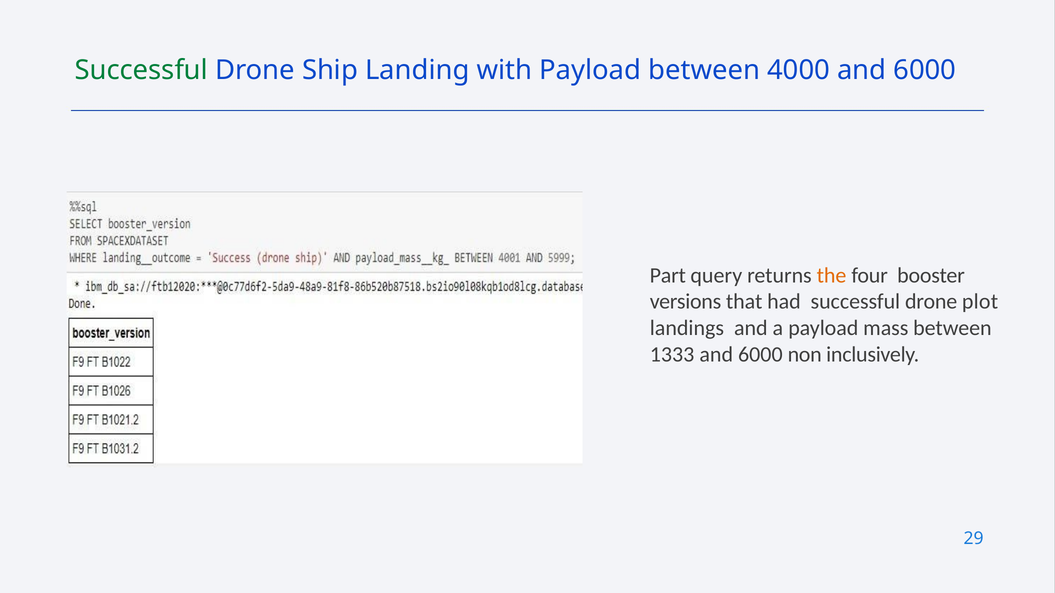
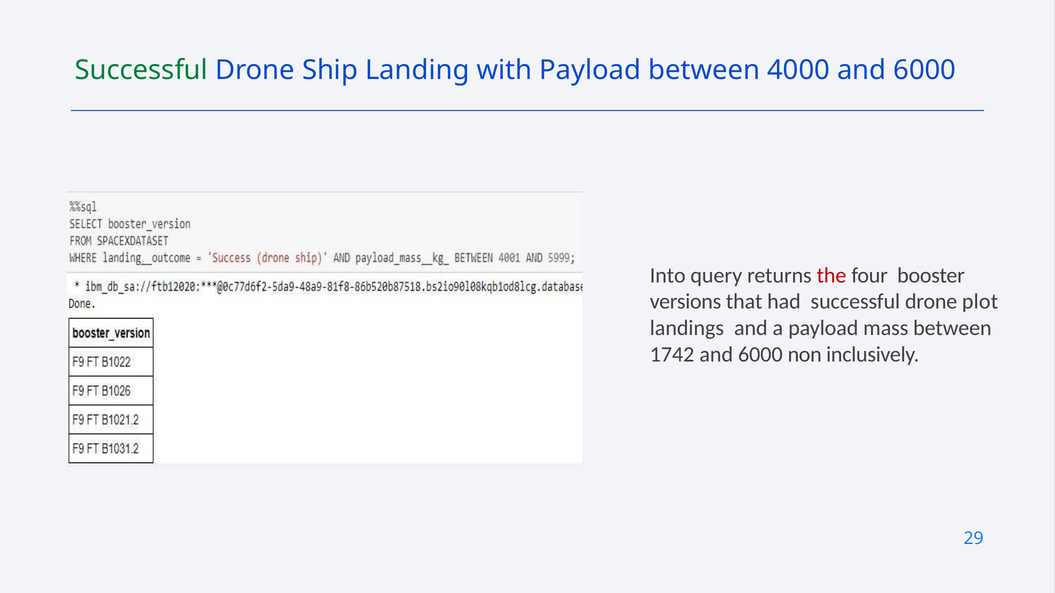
Part: Part -> Into (668, 276)
the colour: orange -> red (832, 276)
1333: 1333 -> 1742 (672, 355)
